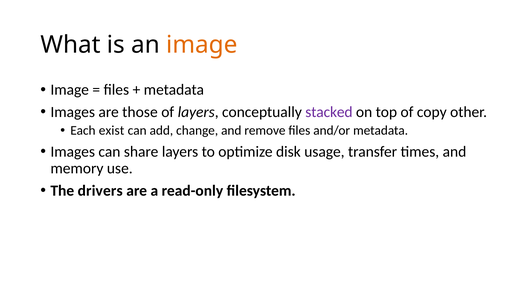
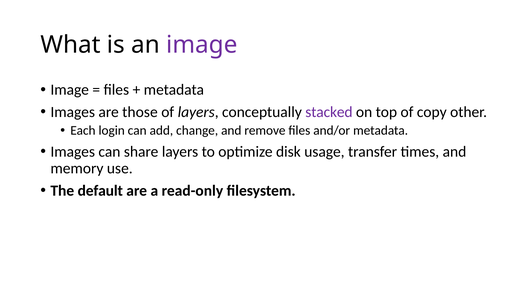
image colour: orange -> purple (202, 45)
exist: exist -> login (112, 130)
drivers: drivers -> default (100, 190)
